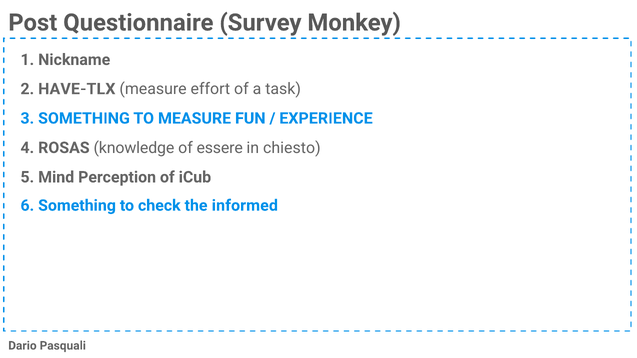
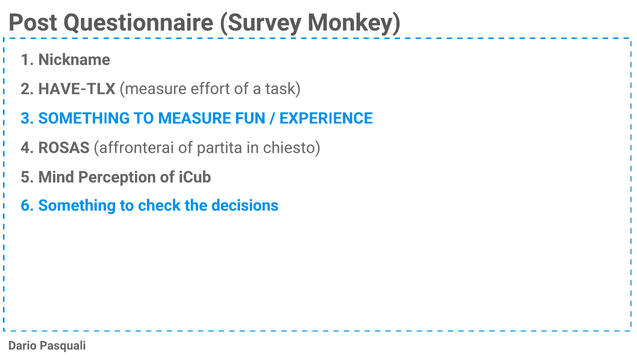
knowledge: knowledge -> affronterai (134, 148)
essere: essere -> partita (220, 148)
informed: informed -> decisions (245, 206)
